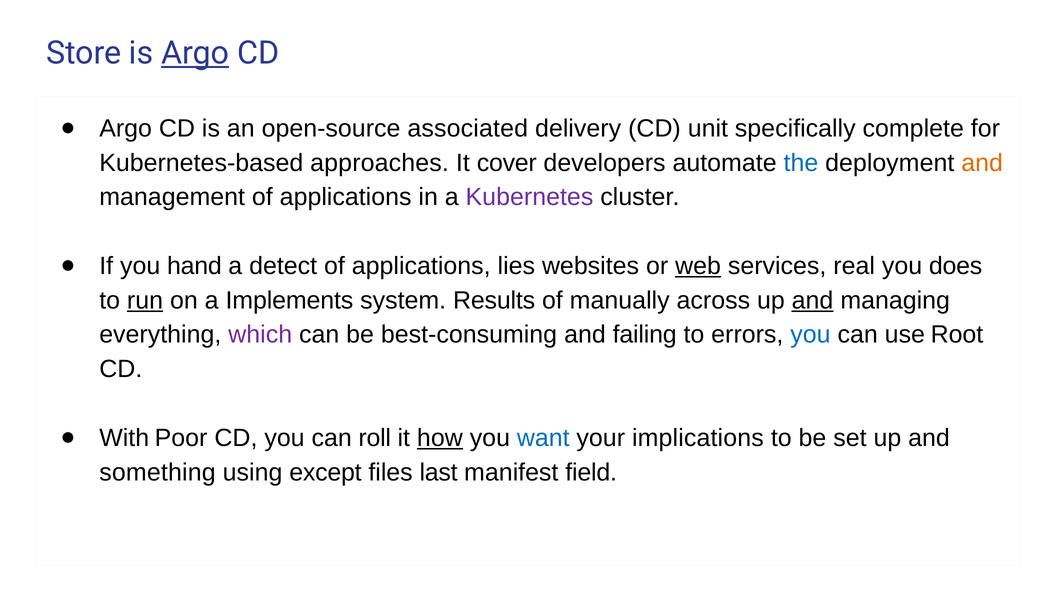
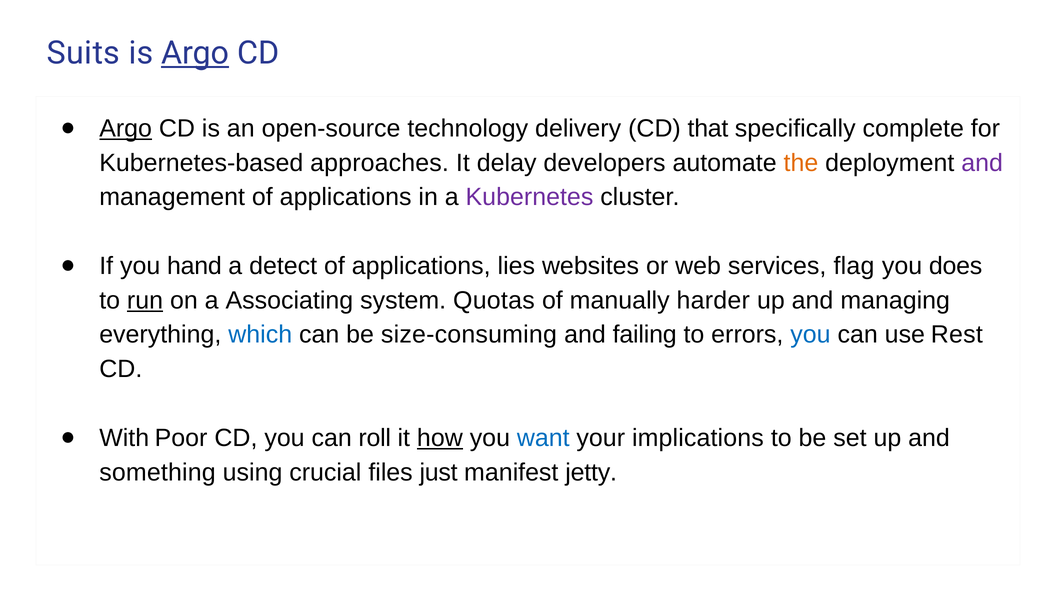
Store: Store -> Suits (84, 53)
Argo underline: none -> present (126, 128)
associated: associated -> technology (468, 128)
unit: unit -> that (708, 128)
cover: cover -> delay (507, 163)
the colour: blue -> orange (801, 163)
and colour: orange -> purple (982, 163)
web underline: present -> none (698, 266)
real: real -> flag (854, 266)
Implements: Implements -> Associating (289, 300)
Results: Results -> Quotas (494, 300)
across: across -> harder (713, 300)
and underline: present -> none (813, 300)
which colour: purple -> blue (260, 335)
best-consuming: best-consuming -> size-consuming (469, 335)
Root: Root -> Rest (957, 335)
except: except -> crucial (325, 472)
last: last -> just (439, 472)
field: field -> jetty (591, 472)
